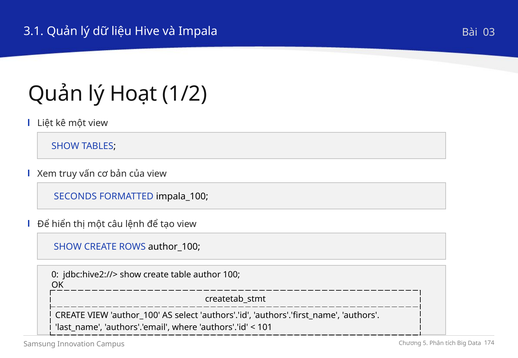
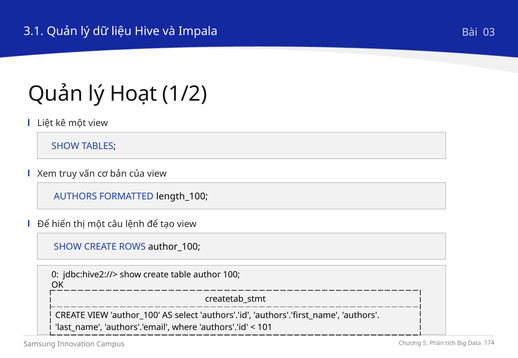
SECONDS: SECONDS -> AUTHORS (75, 197)
impala_100: impala_100 -> length_100 (182, 197)
